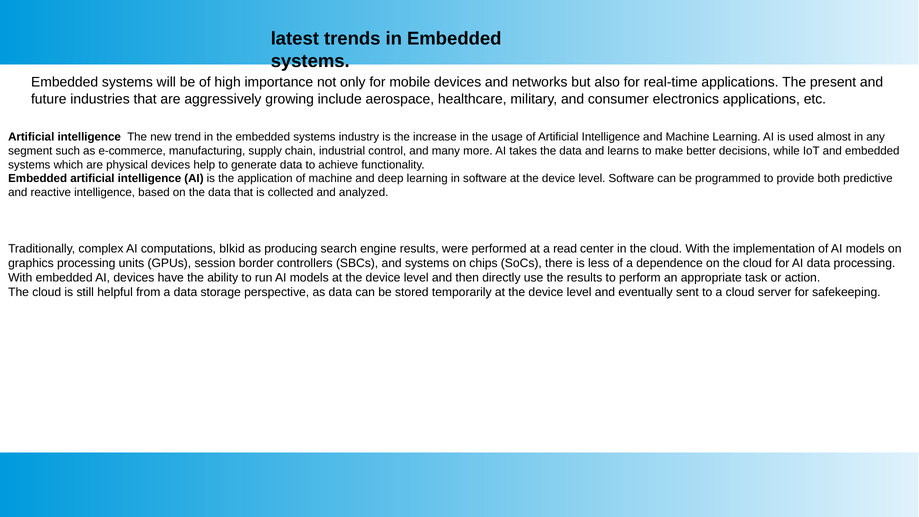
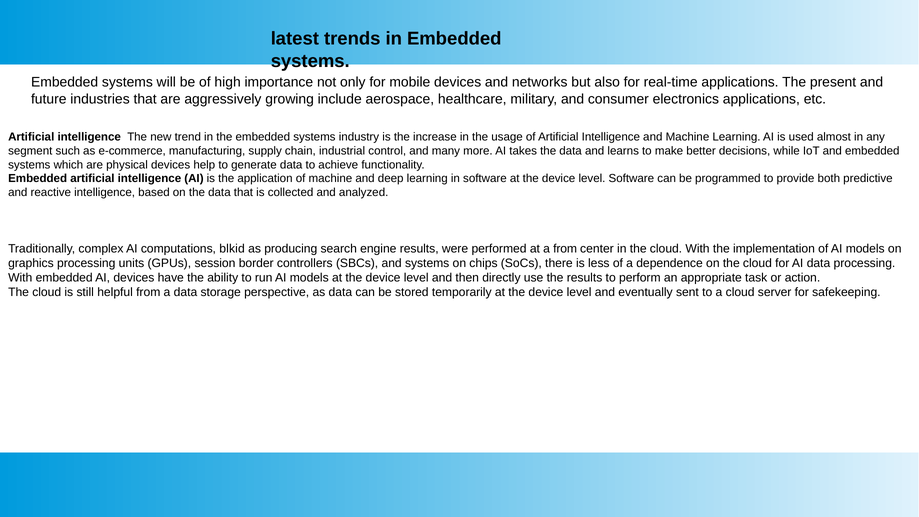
a read: read -> from (565, 249)
